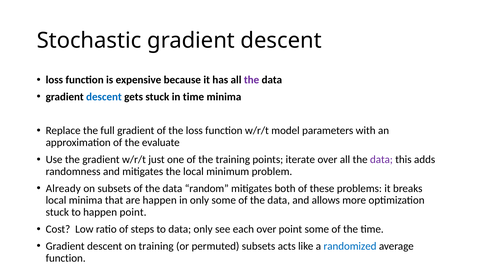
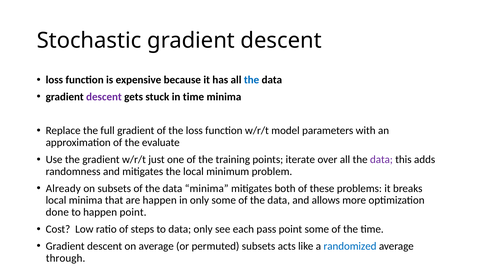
the colour: purple -> blue (252, 80)
descent colour: blue -> purple (104, 97)
data random: random -> minima (207, 188)
stuck: stuck -> done (57, 212)
each over: over -> pass (266, 229)
on training: training -> average (156, 246)
function: function -> through (66, 258)
